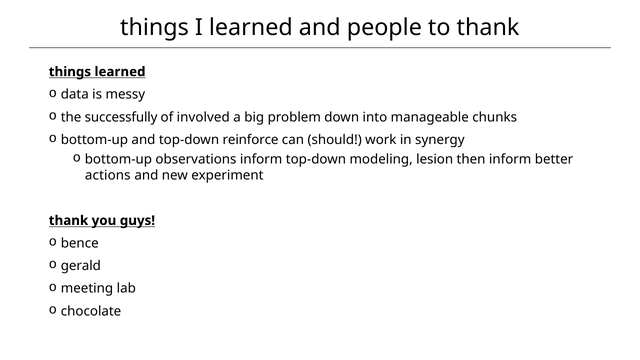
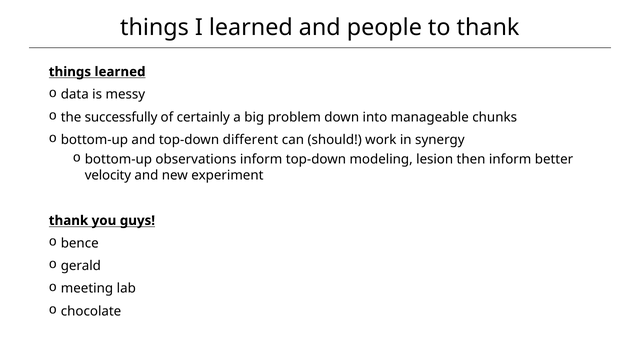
involved: involved -> certainly (203, 117)
reinforce: reinforce -> different (250, 140)
actions: actions -> velocity (108, 175)
